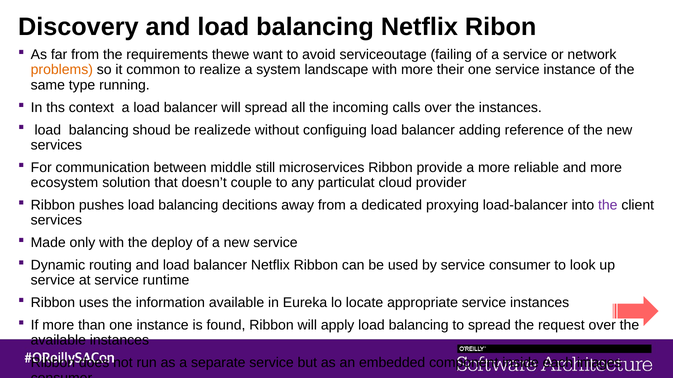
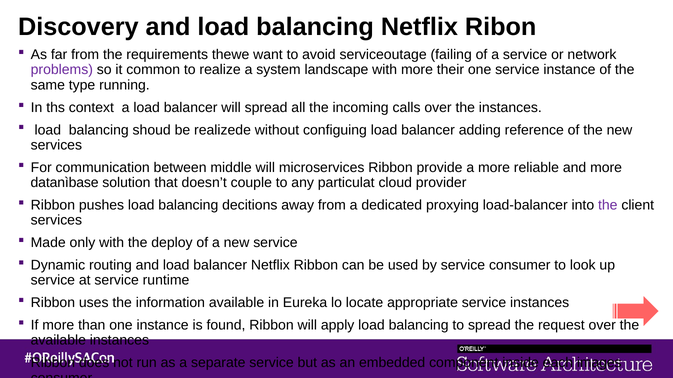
problems colour: orange -> purple (62, 70)
middle still: still -> will (265, 168)
ecosystem: ecosystem -> datanìbase (65, 183)
